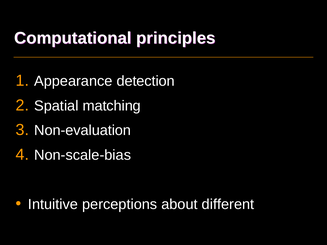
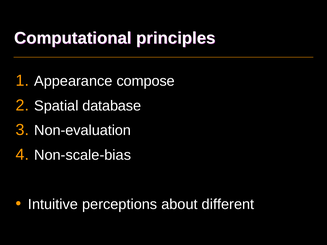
detection: detection -> compose (146, 81)
matching: matching -> database (112, 106)
